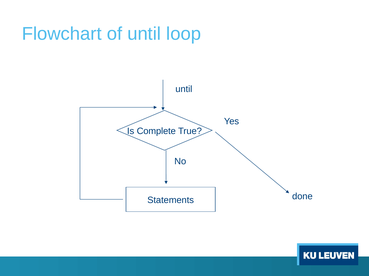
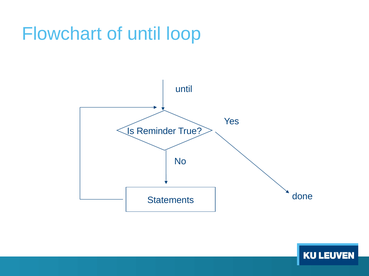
Complete: Complete -> Reminder (156, 131)
